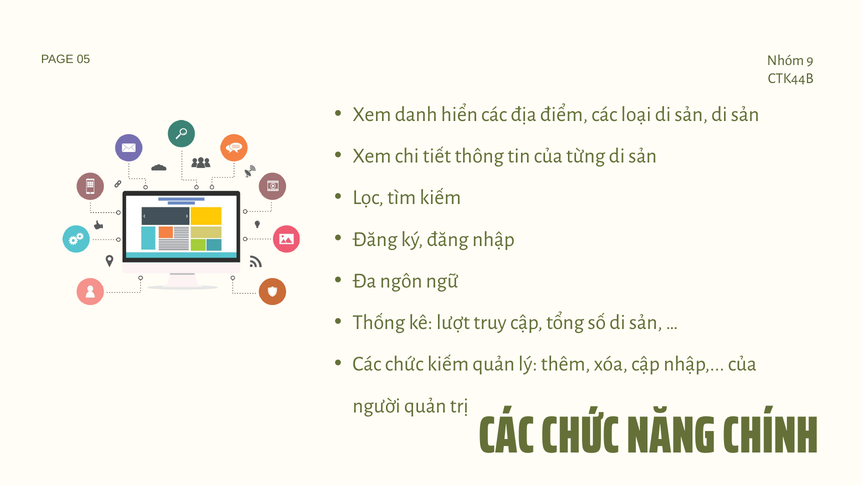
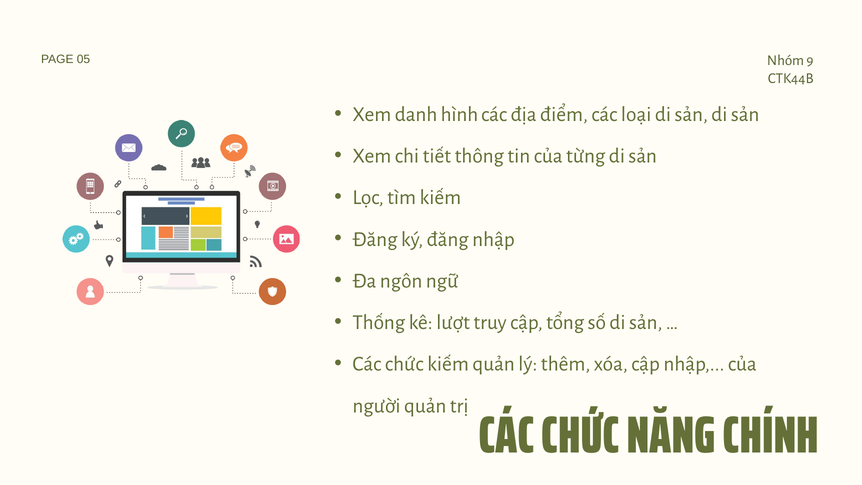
hiển: hiển -> hình (459, 114)
